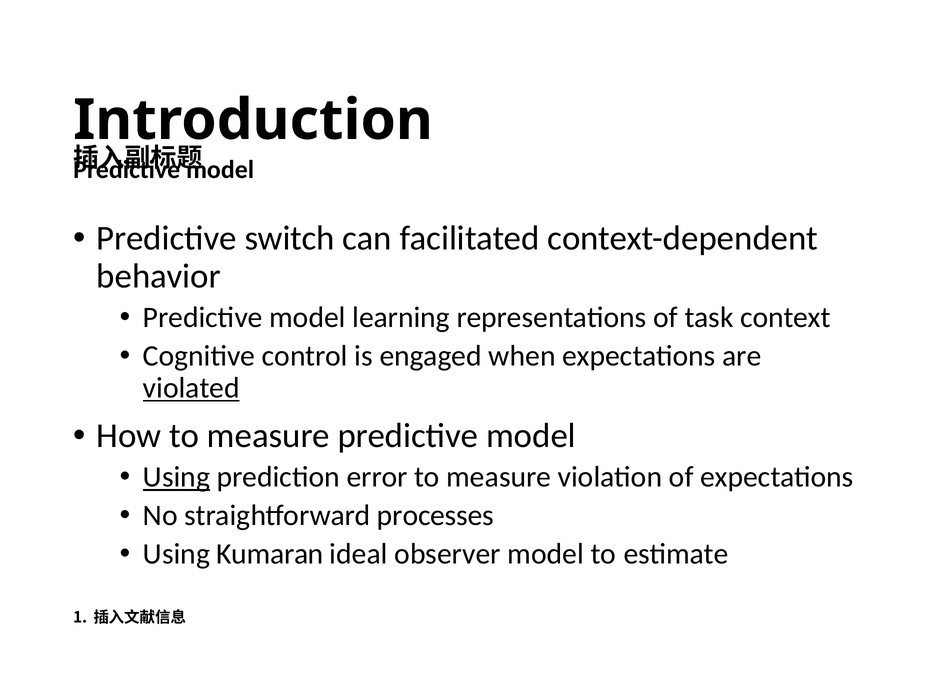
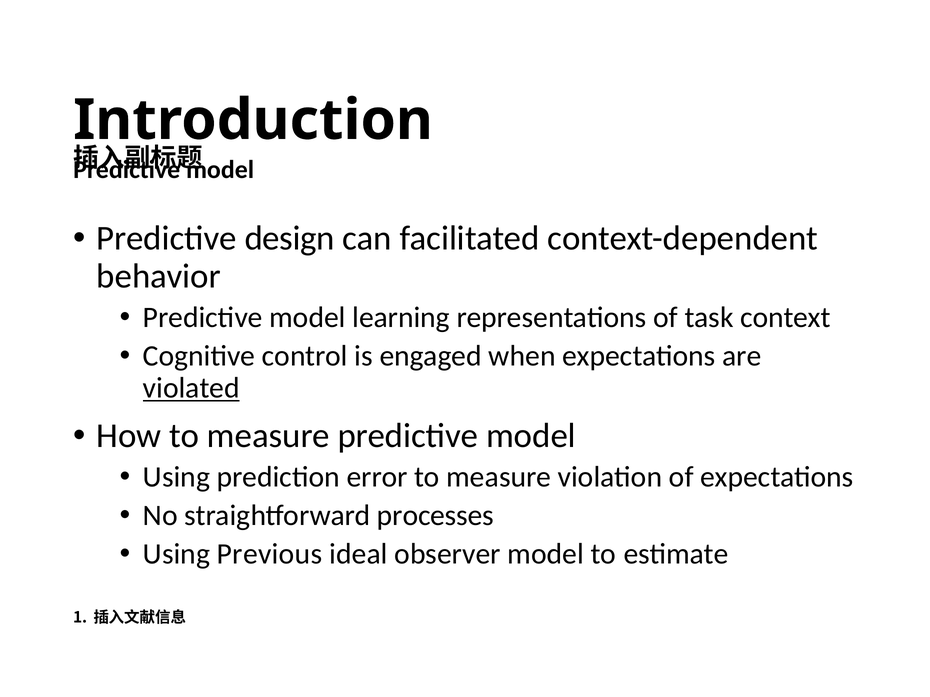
switch: switch -> design (290, 239)
Using underline: present -> none (176, 477)
Kumaran: Kumaran -> Previous (270, 554)
